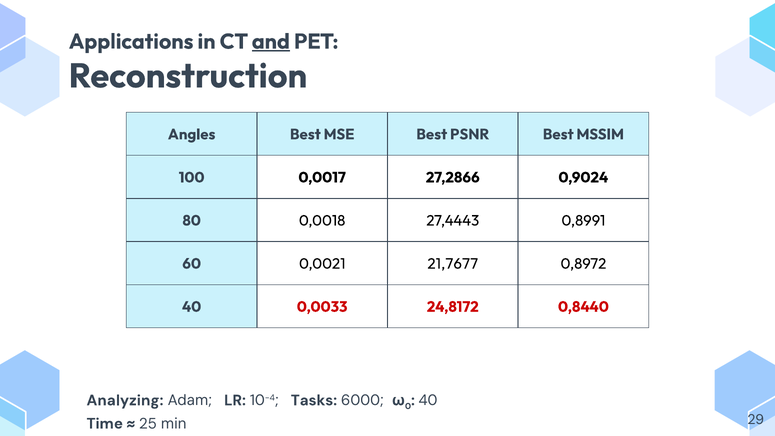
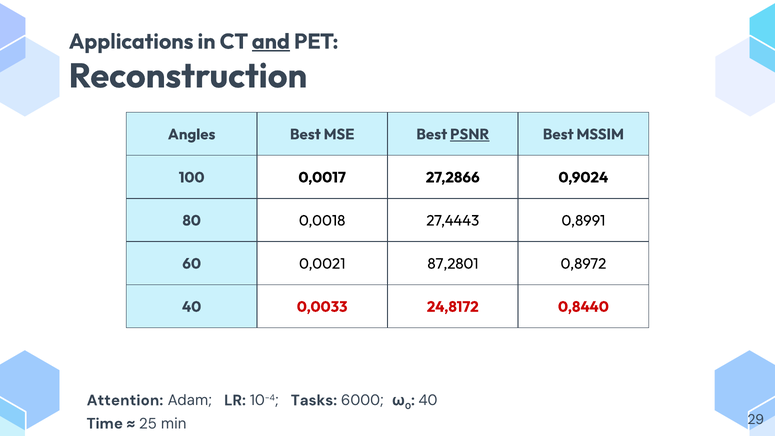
PSNR underline: none -> present (470, 134)
21,7677: 21,7677 -> 87,2801 (453, 264)
Analyzing: Analyzing -> Attention (125, 400)
